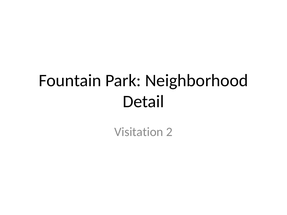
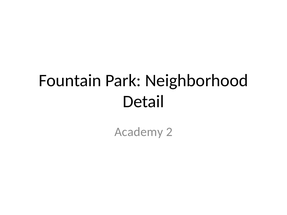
Visitation: Visitation -> Academy (139, 132)
